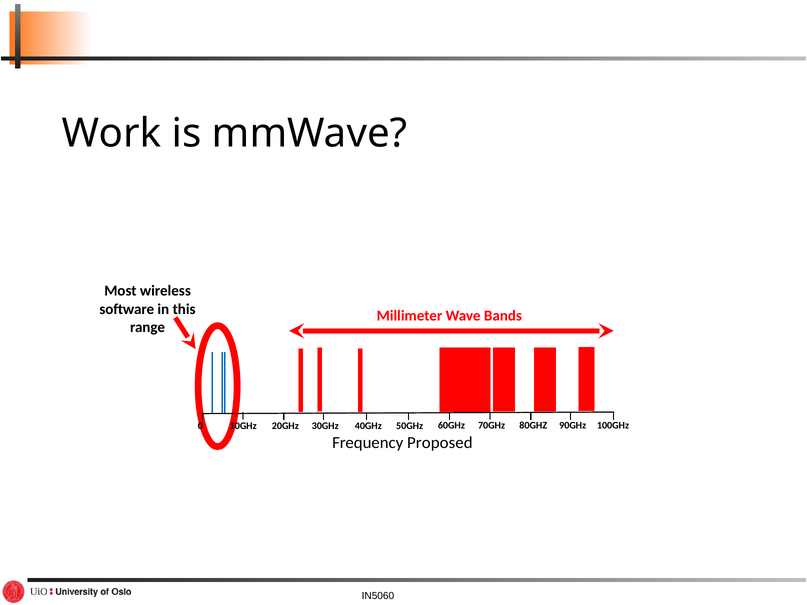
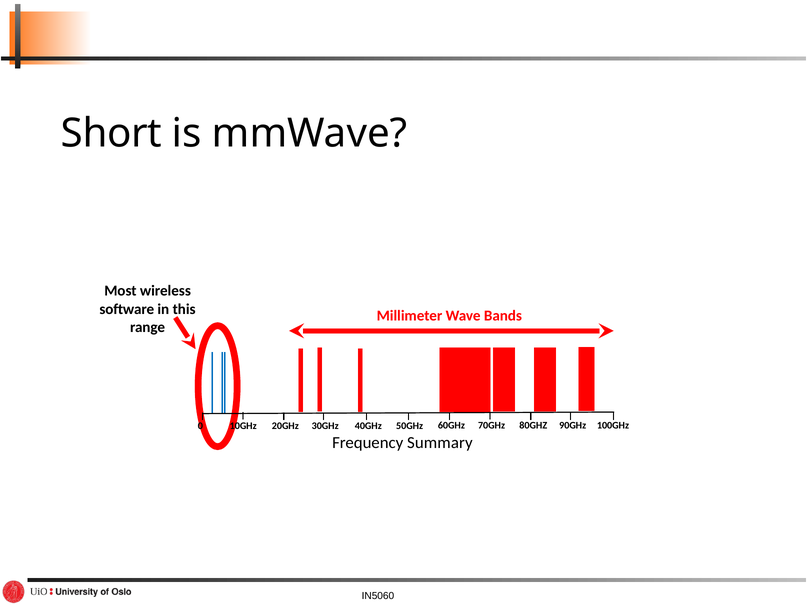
Work: Work -> Short (112, 134)
Proposed: Proposed -> Summary (440, 443)
